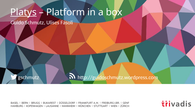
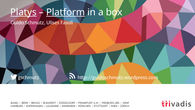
Platform underline: none -> present (66, 12)
